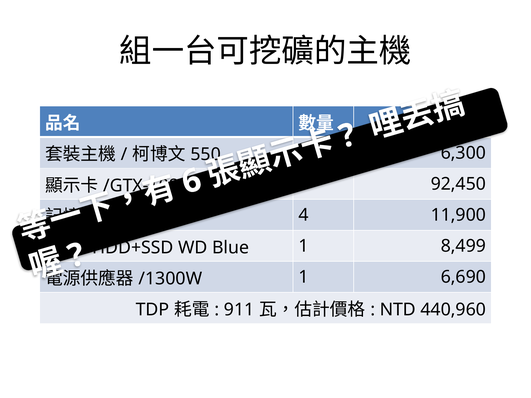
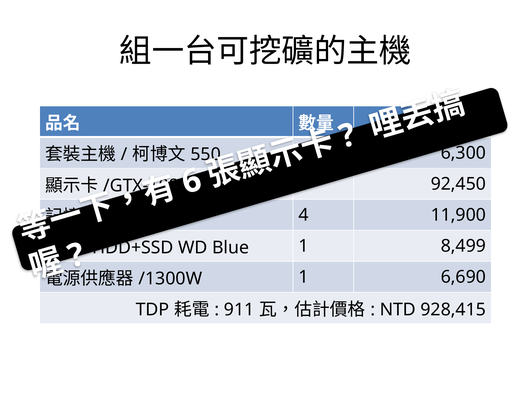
440,960: 440,960 -> 928,415 (453, 310)
